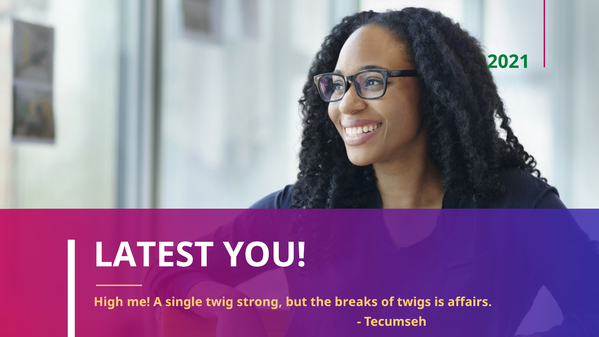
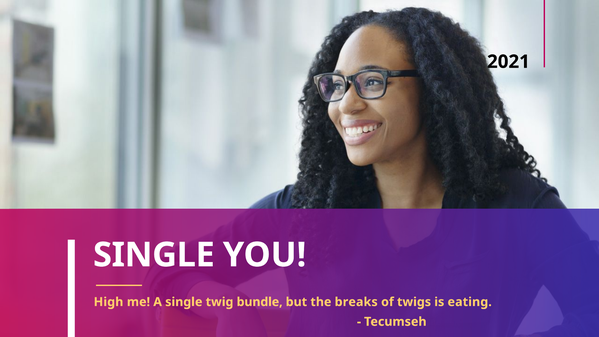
2021 colour: green -> black (508, 62)
LATEST: LATEST -> SINGLE (154, 255)
strong: strong -> bundle (260, 302)
affairs: affairs -> eating (470, 302)
